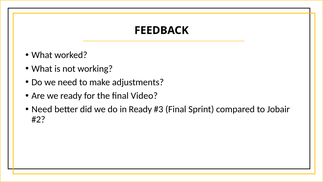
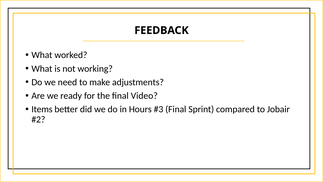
Need: Need -> Items (42, 109)
in Ready: Ready -> Hours (140, 109)
